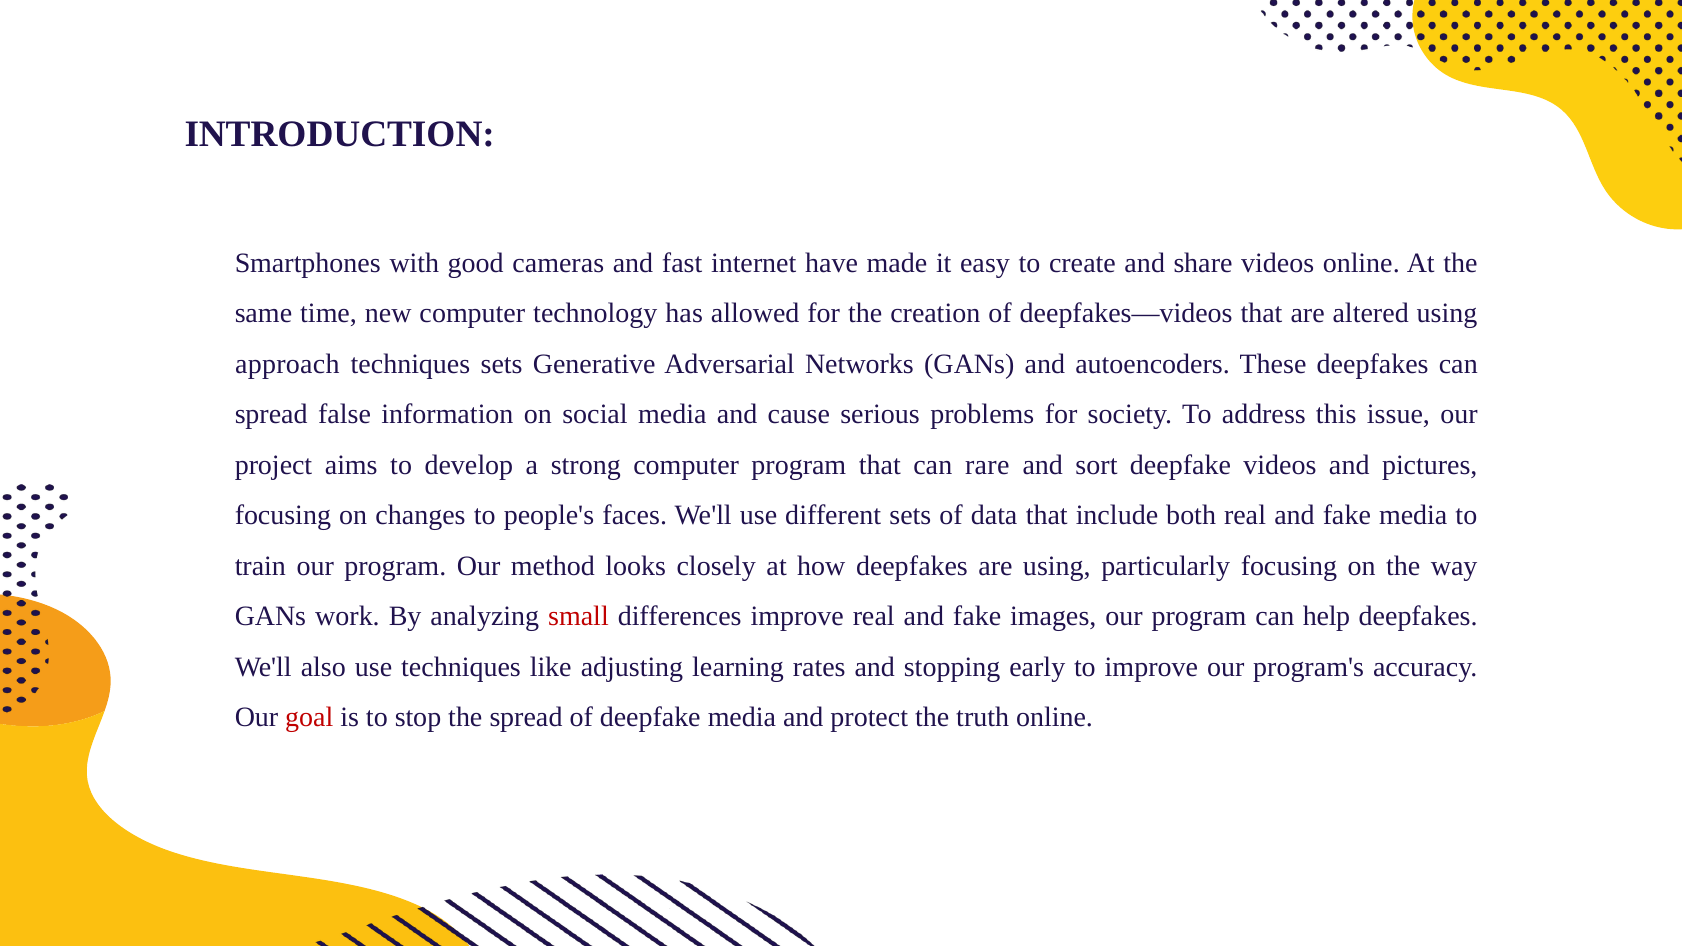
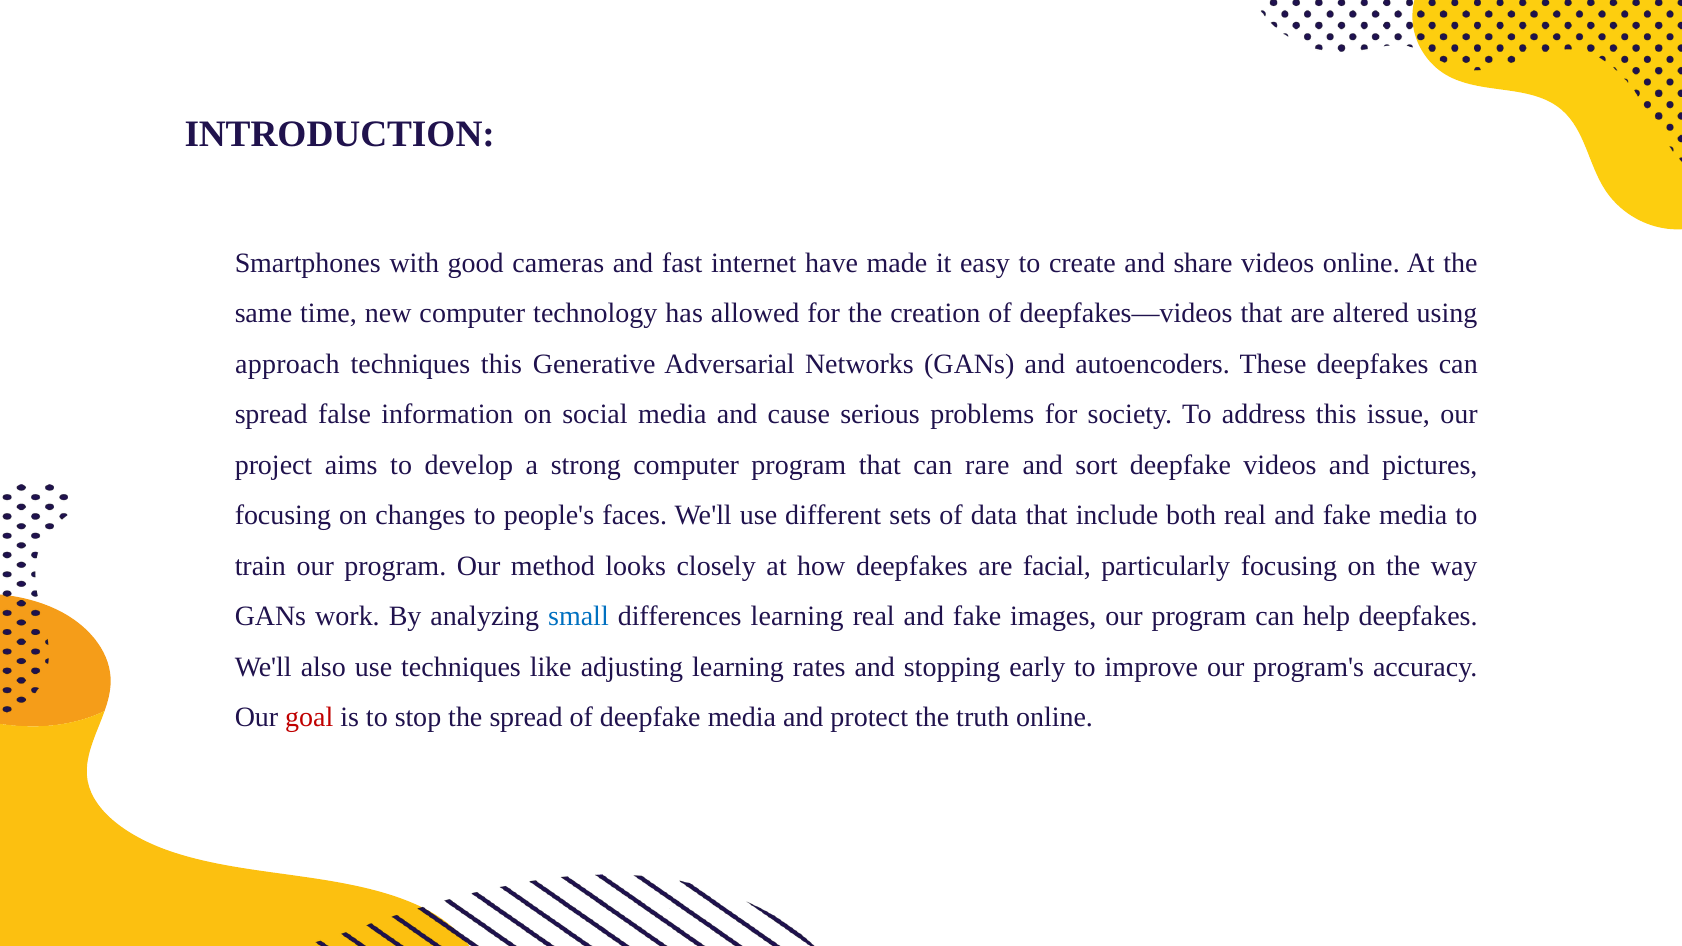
techniques sets: sets -> this (501, 364)
are using: using -> facial (1057, 566)
small colour: red -> blue (578, 616)
differences improve: improve -> learning (797, 616)
